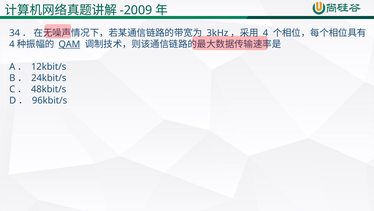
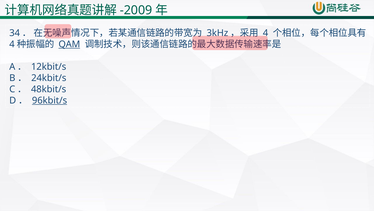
96kbit/s underline: none -> present (50, 100)
